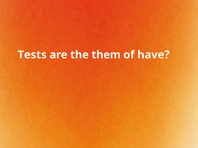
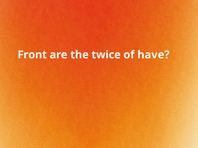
Tests: Tests -> Front (32, 55)
them: them -> twice (106, 55)
